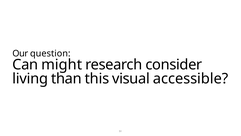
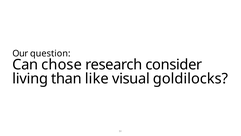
might: might -> chose (62, 65)
this: this -> like (97, 78)
accessible: accessible -> goldilocks (191, 78)
